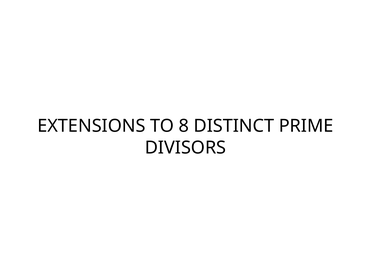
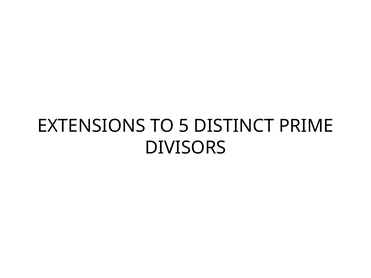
8: 8 -> 5 (184, 126)
